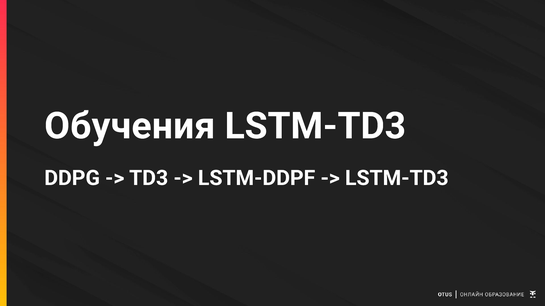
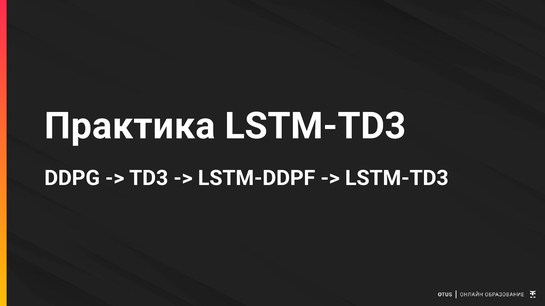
Обучения: Обучения -> Практика (130, 126)
